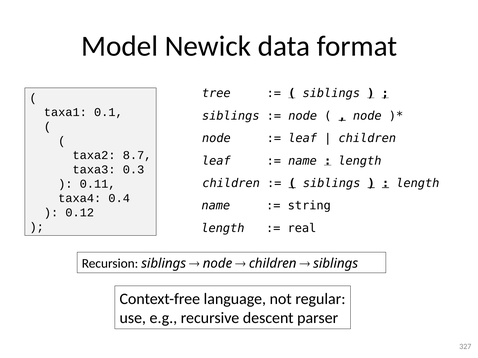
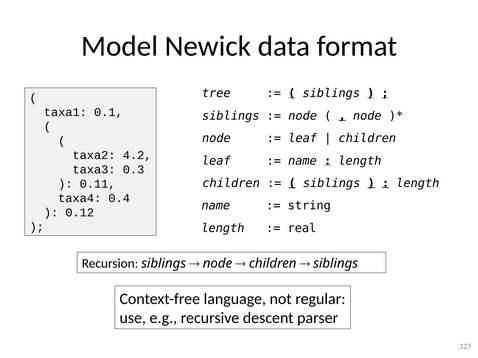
8.7: 8.7 -> 4.2 (137, 156)
